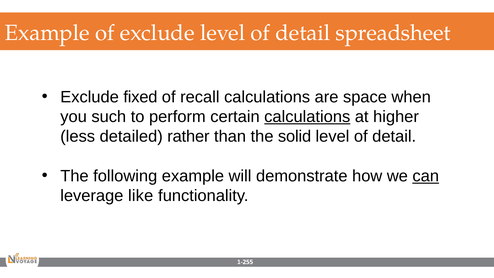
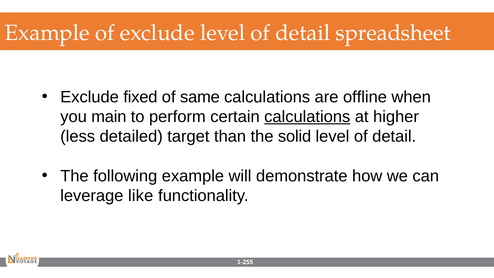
recall: recall -> same (200, 97)
space: space -> offline (365, 97)
such: such -> main (109, 117)
rather: rather -> target (188, 136)
can underline: present -> none (426, 176)
